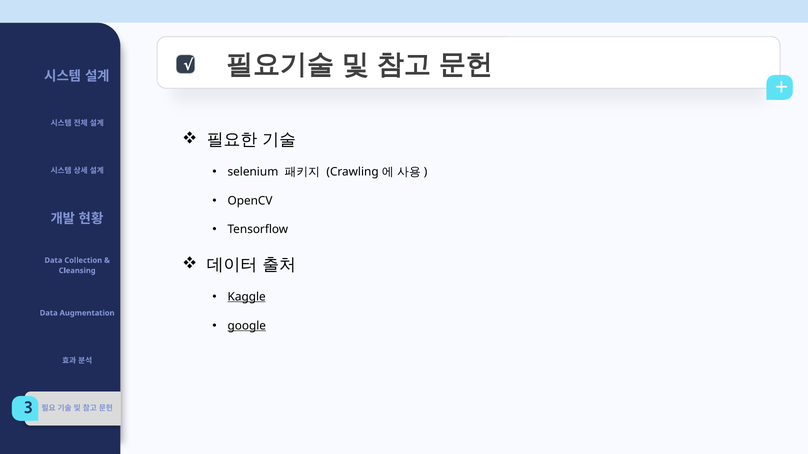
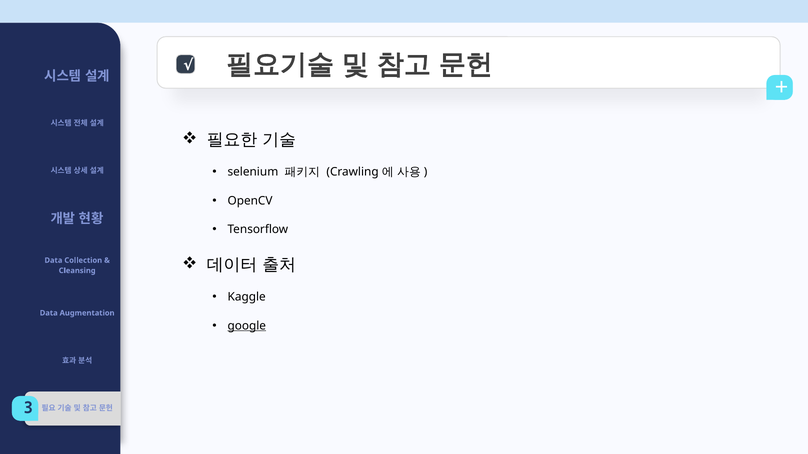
Kaggle underline: present -> none (247, 297)
